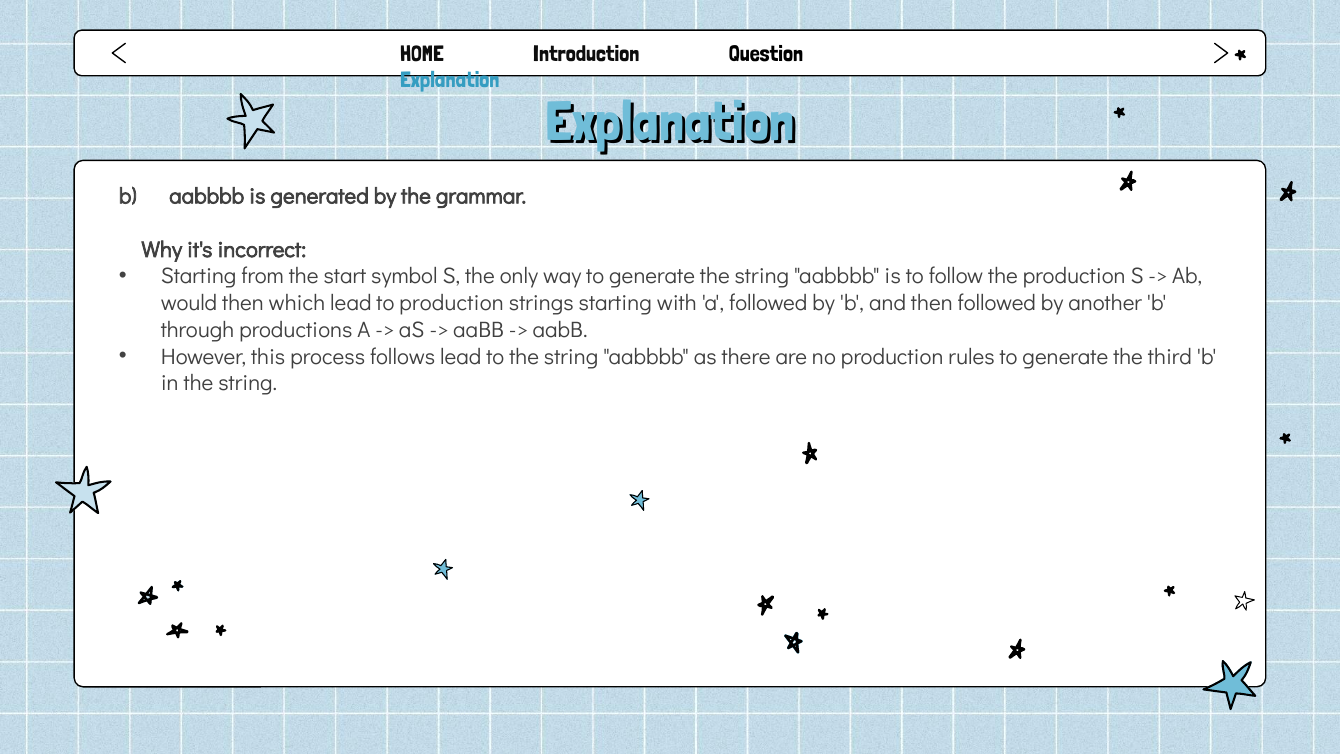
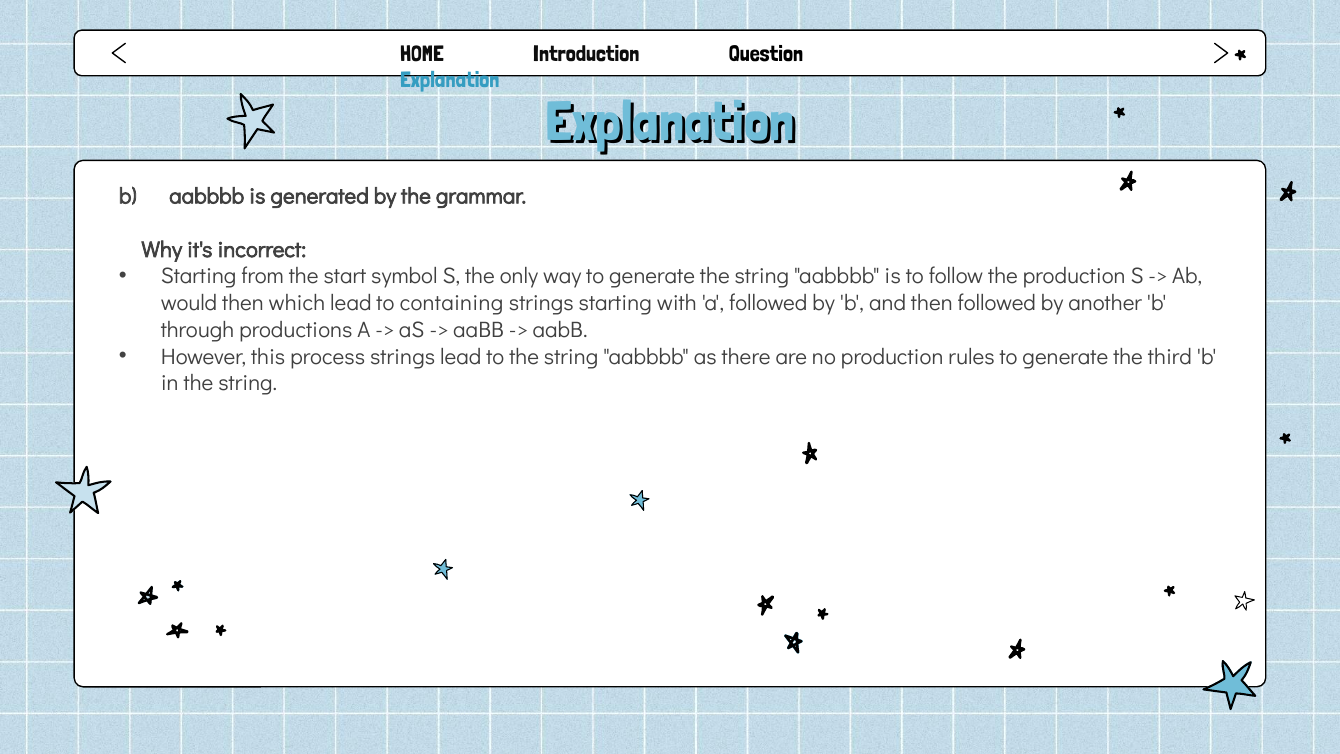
to production: production -> containing (452, 303)
process follows: follows -> strings (403, 357)
